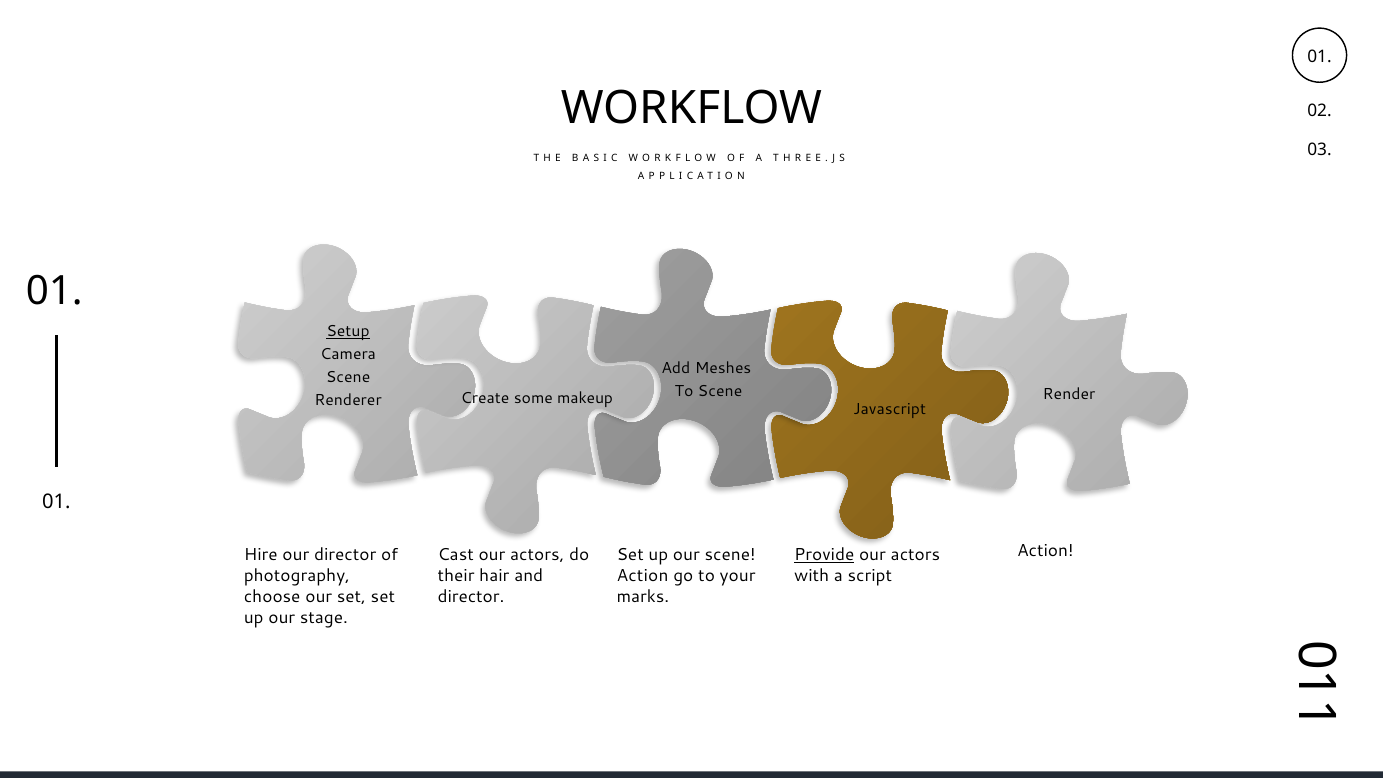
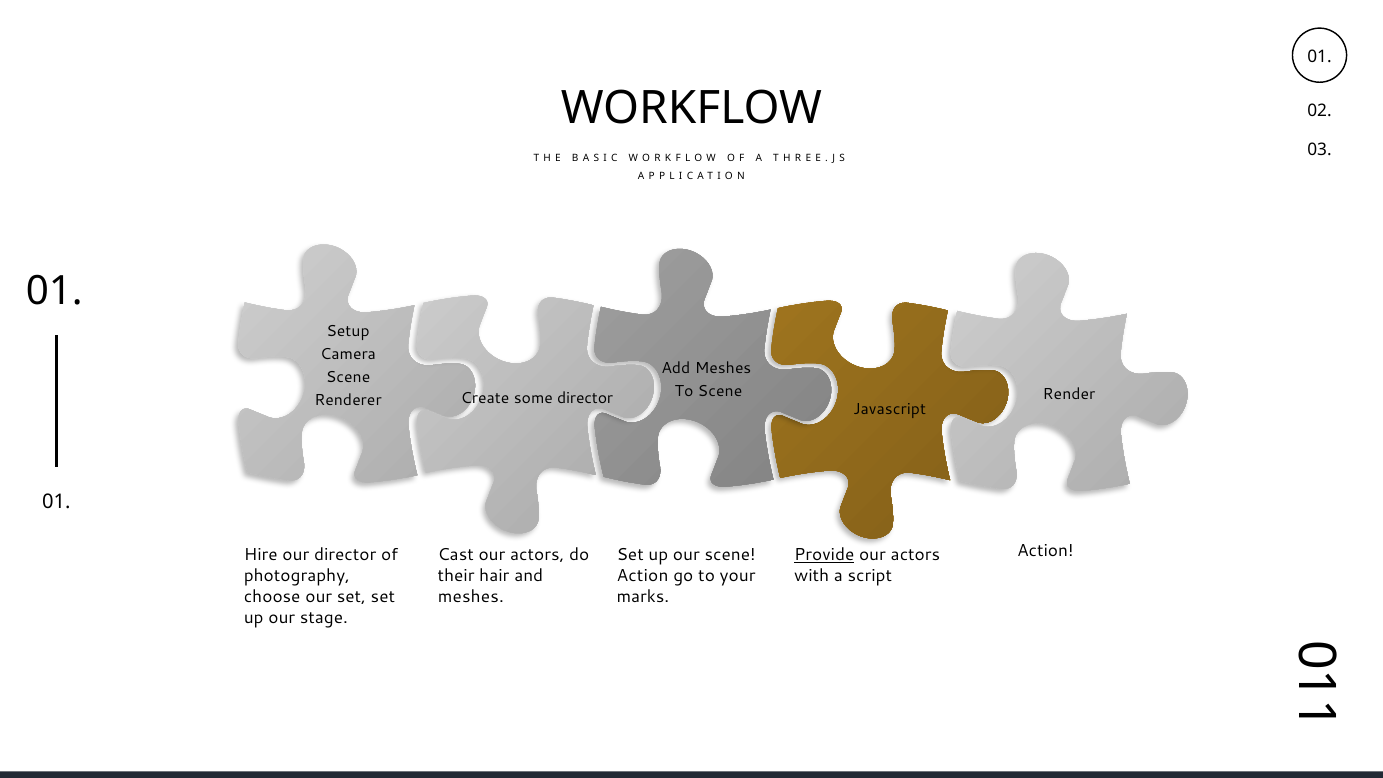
Setup underline: present -> none (348, 331)
some makeup: makeup -> director (585, 398)
director: director -> meshes (471, 597)
